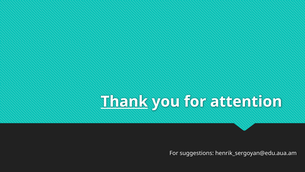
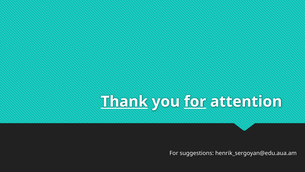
for underline: none -> present (195, 101)
